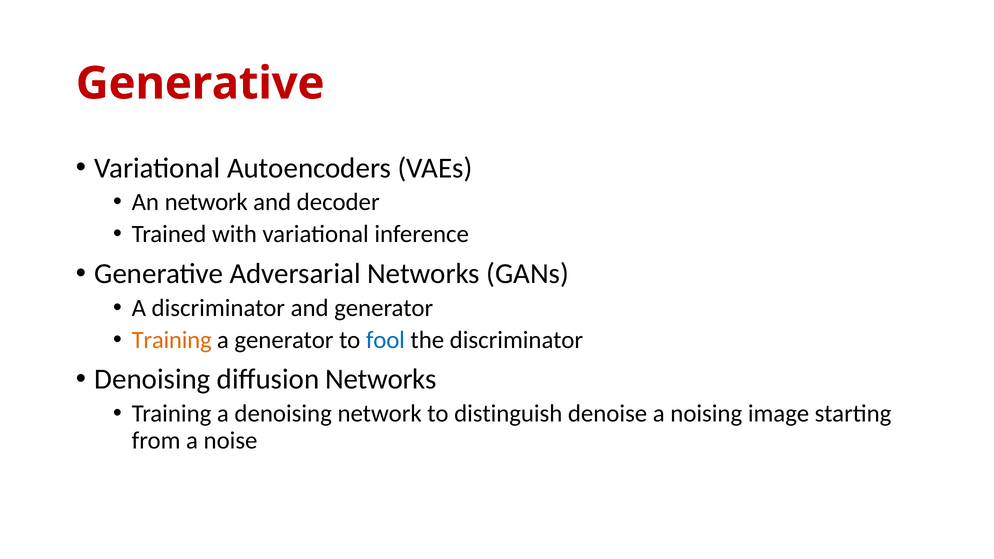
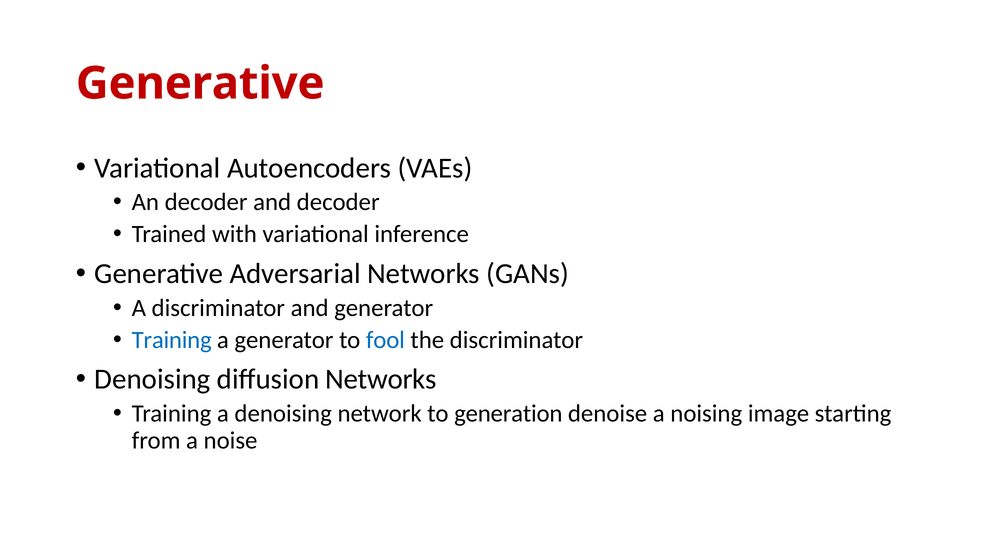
An network: network -> decoder (206, 202)
Training colour: orange -> blue (172, 340)
distinguish: distinguish -> generation (508, 414)
